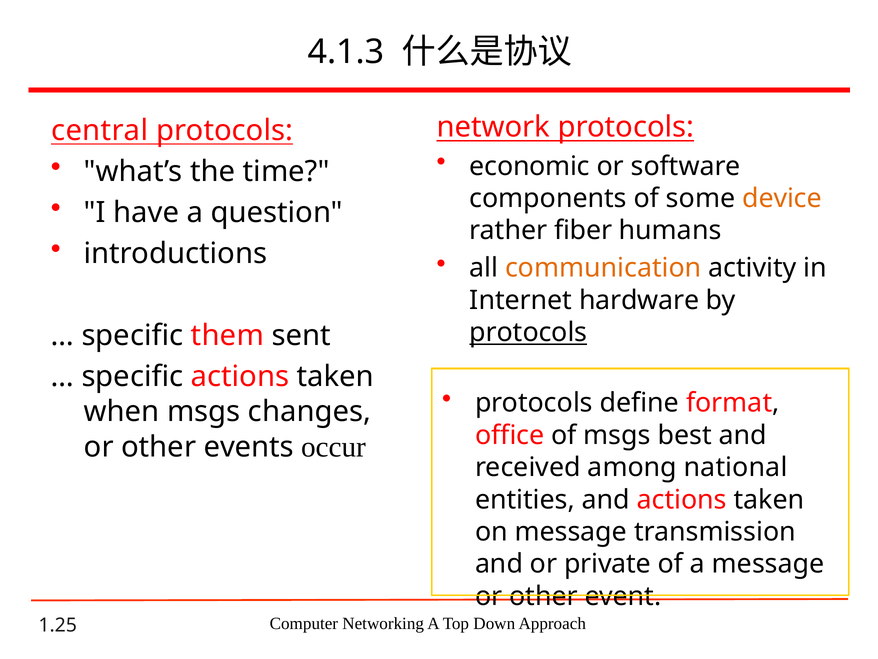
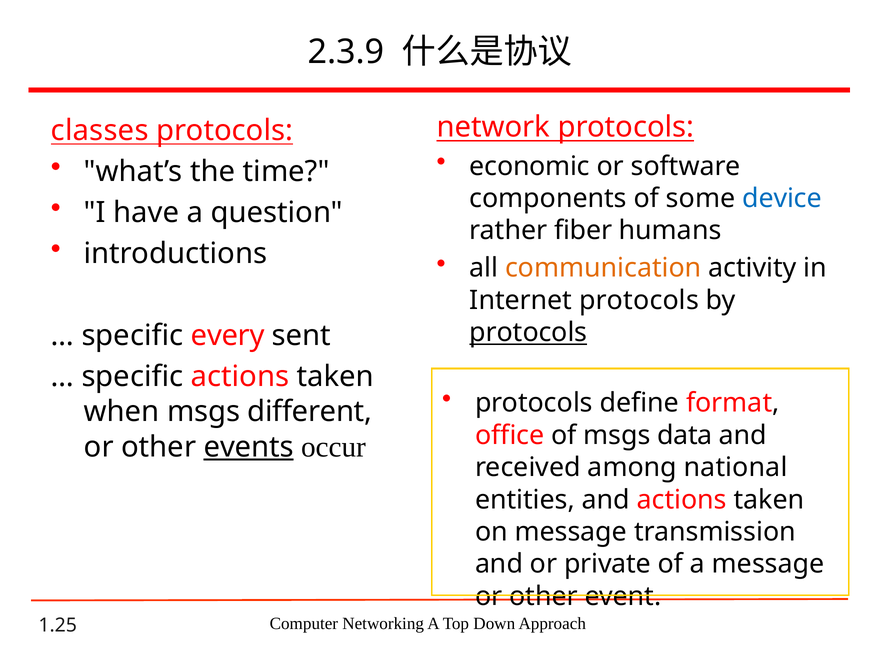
4.1.3: 4.1.3 -> 2.3.9 (346, 52)
central: central -> classes (100, 131)
device colour: orange -> blue (782, 198)
Internet hardware: hardware -> protocols (639, 300)
them: them -> every (228, 335)
changes: changes -> different (310, 411)
best: best -> data (685, 435)
events underline: none -> present (249, 447)
